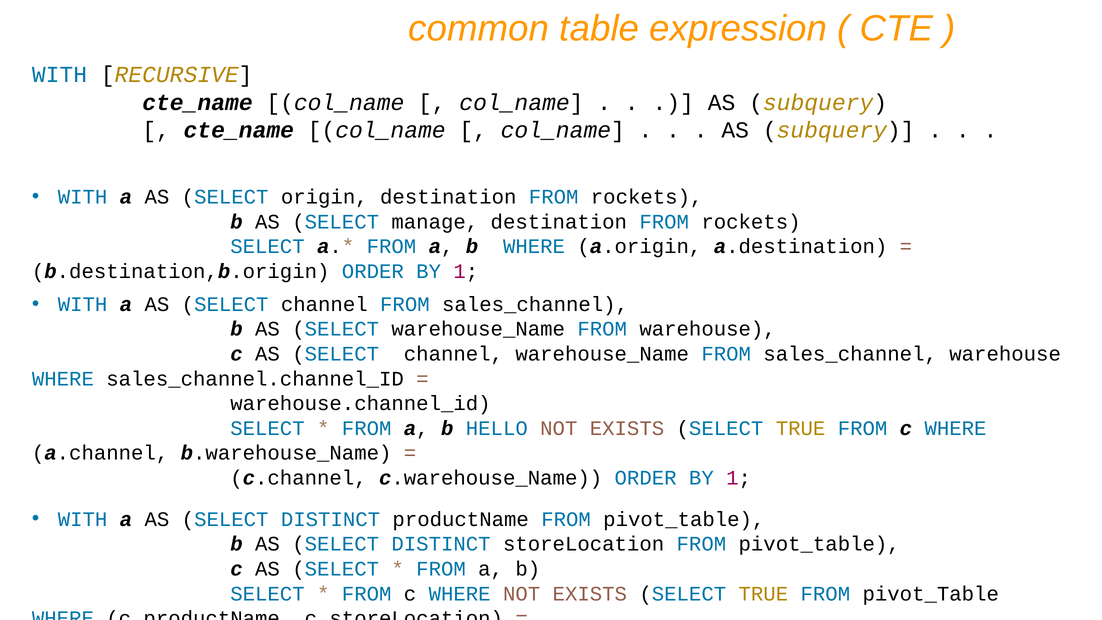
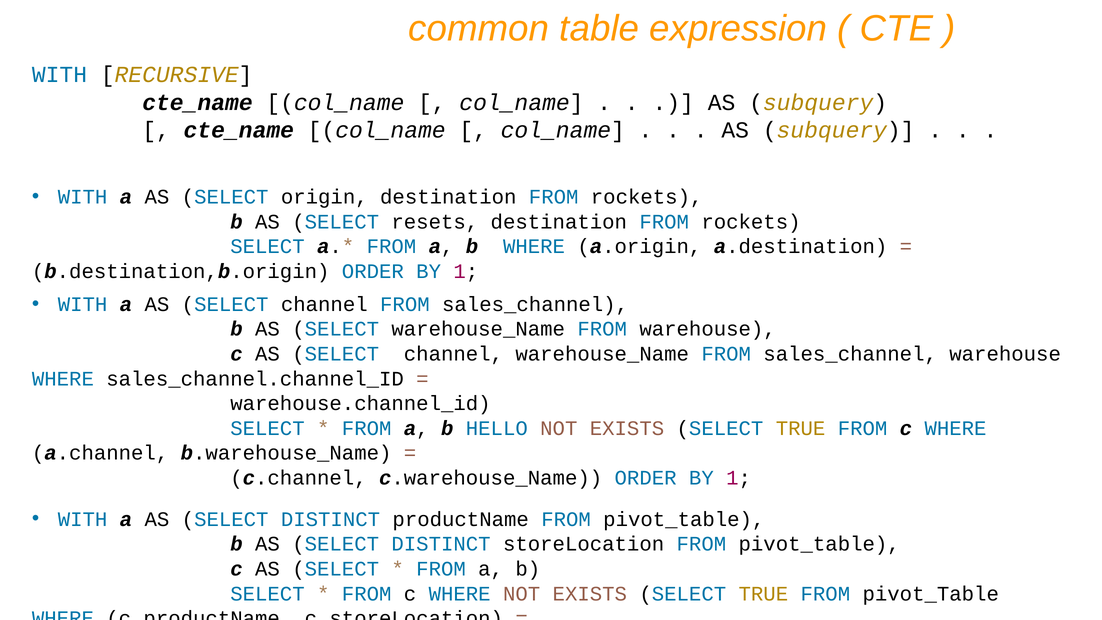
manage: manage -> resets (435, 222)
